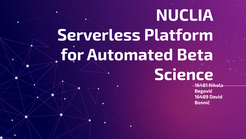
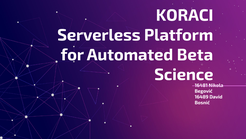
NUCLIA: NUCLIA -> KORACI (185, 15)
